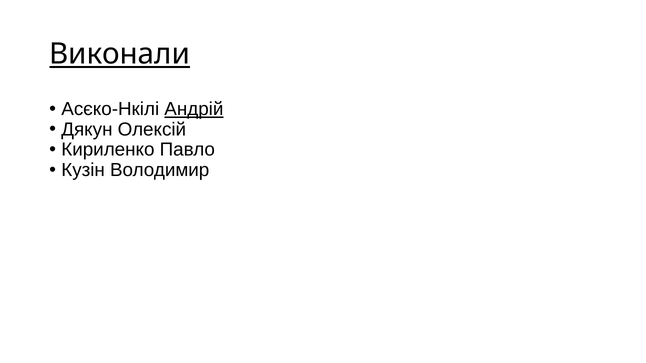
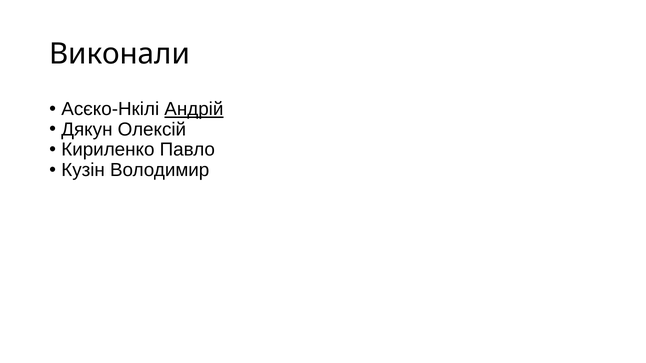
Виконали underline: present -> none (120, 54)
